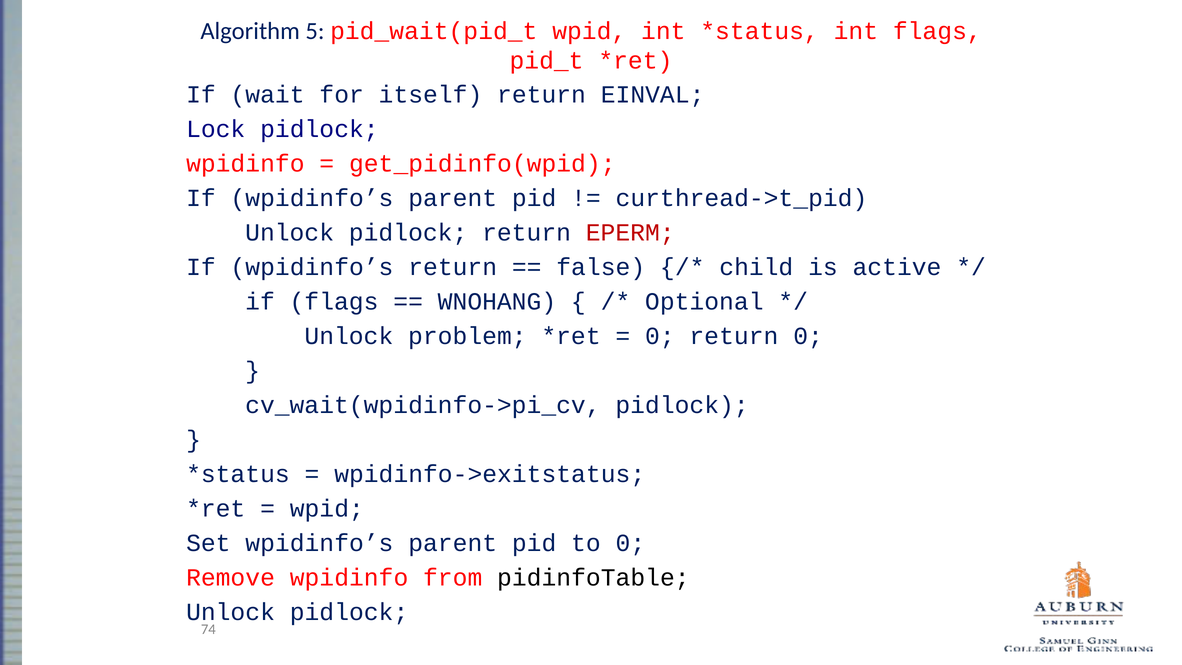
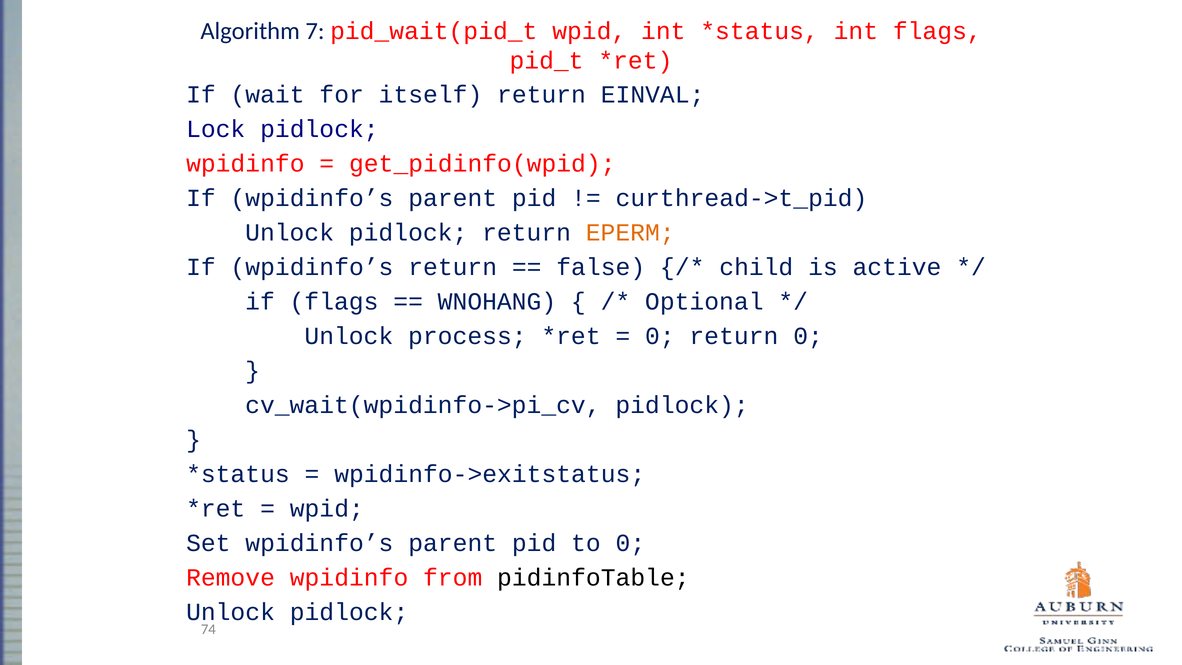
5: 5 -> 7 (315, 31)
EPERM colour: red -> orange (630, 233)
problem: problem -> process (467, 336)
